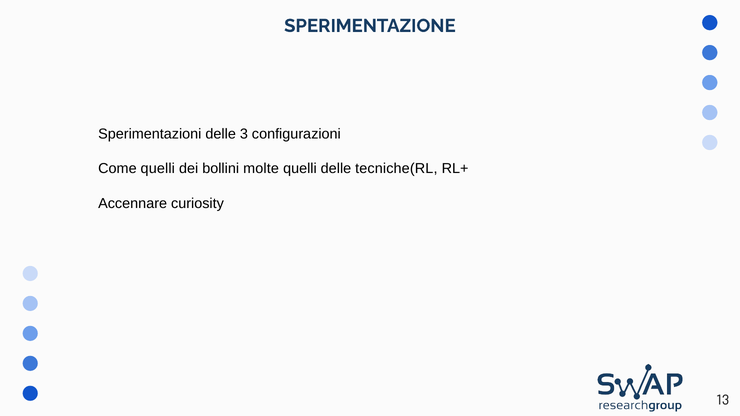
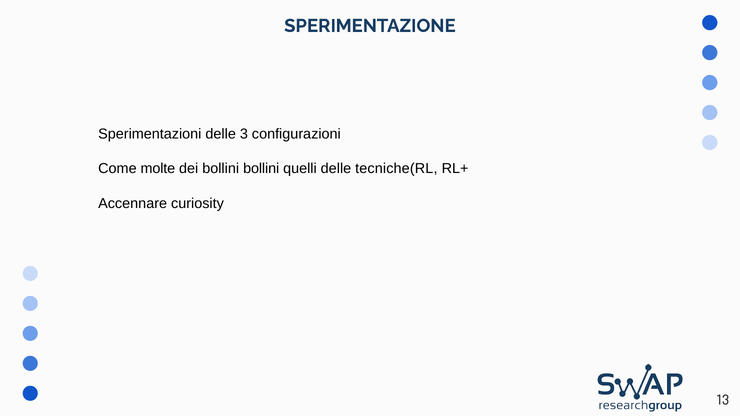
Come quelli: quelli -> molte (158, 169)
bollini molte: molte -> bollini (261, 169)
